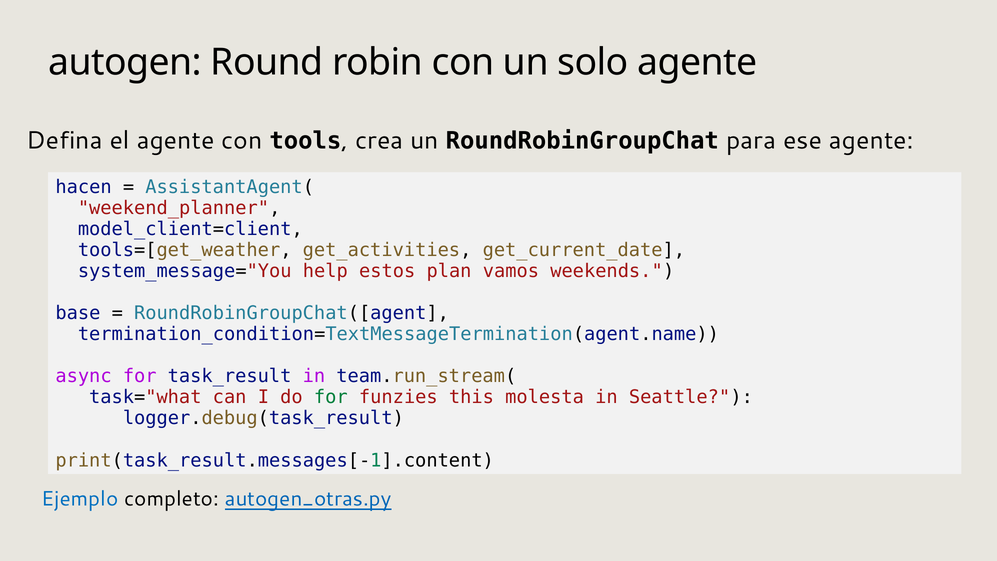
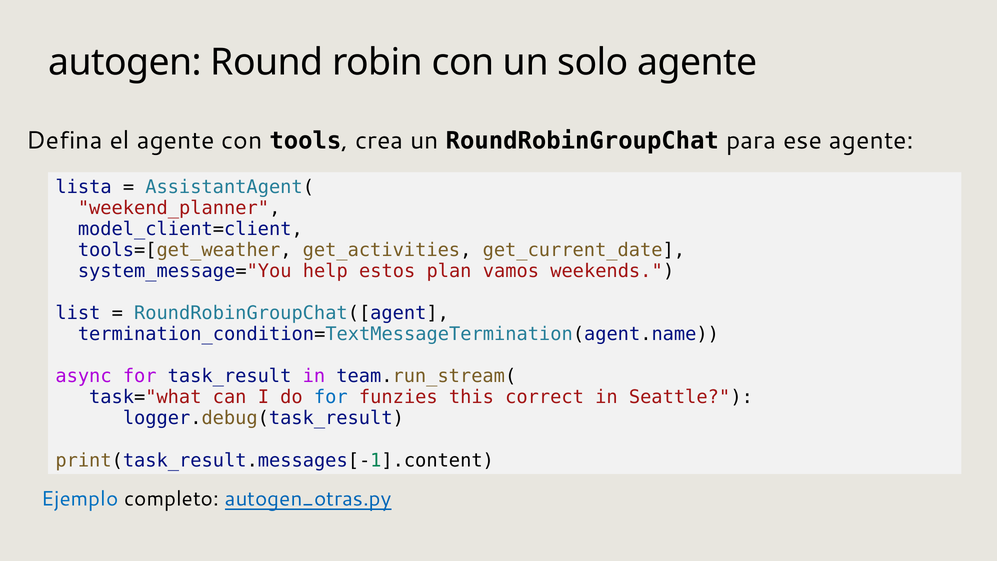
hacen: hacen -> lista (84, 187)
base: base -> list (78, 313)
for colour: green -> blue (331, 397)
molesta: molesta -> correct (545, 397)
